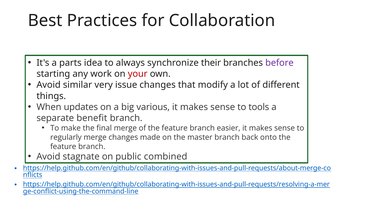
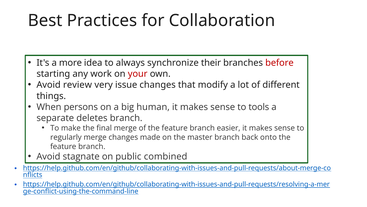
parts: parts -> more (70, 63)
before colour: purple -> red (279, 63)
similar: similar -> review (77, 85)
updates: updates -> persons (81, 107)
various: various -> human (153, 107)
benefit: benefit -> deletes (92, 118)
